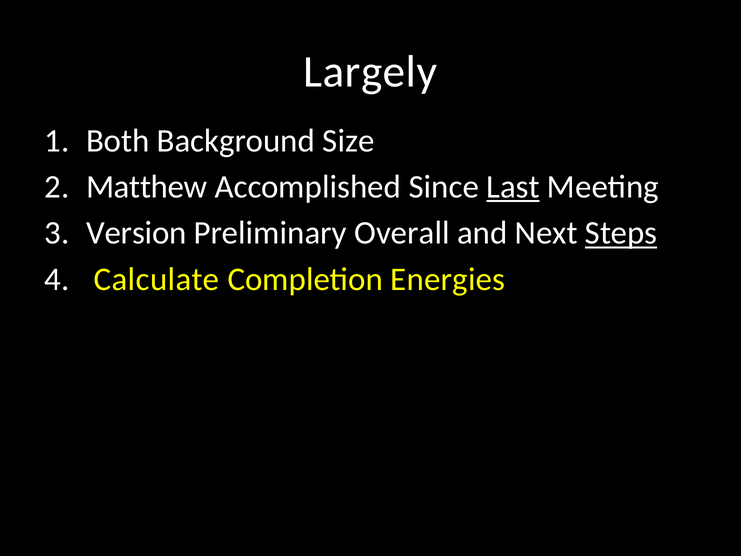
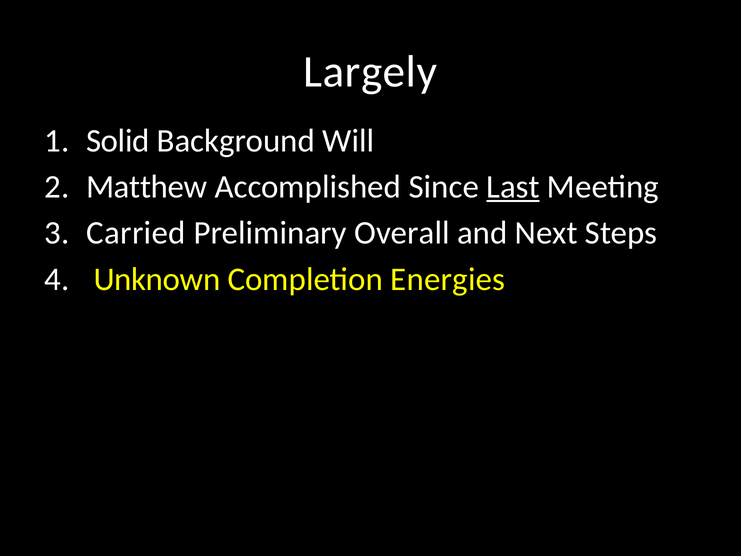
Both: Both -> Solid (118, 141)
Size: Size -> Will (348, 141)
Version: Version -> Carried (136, 233)
Steps underline: present -> none (621, 233)
Calculate: Calculate -> Unknown (157, 279)
